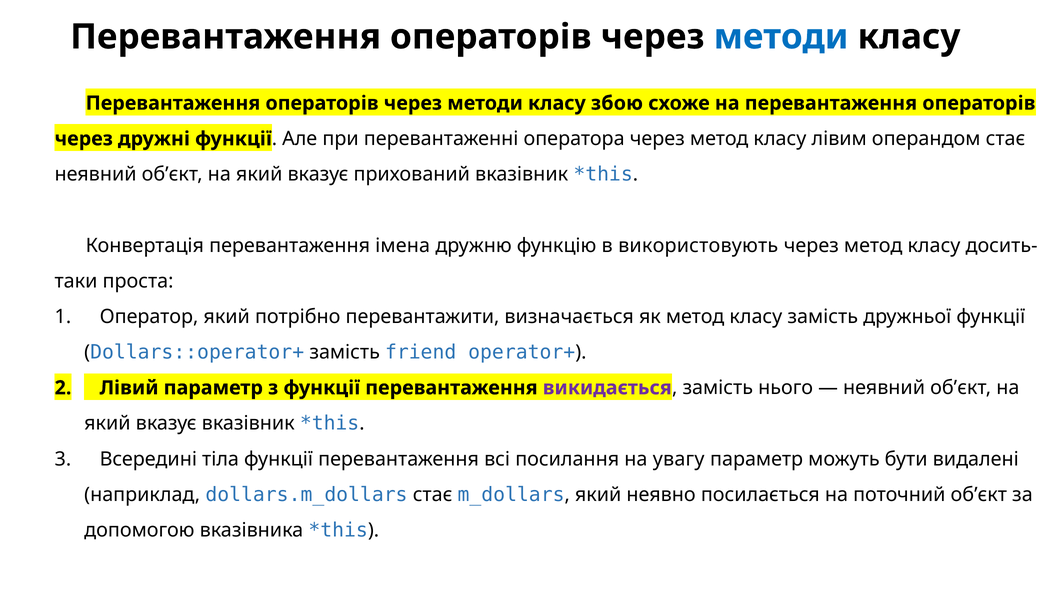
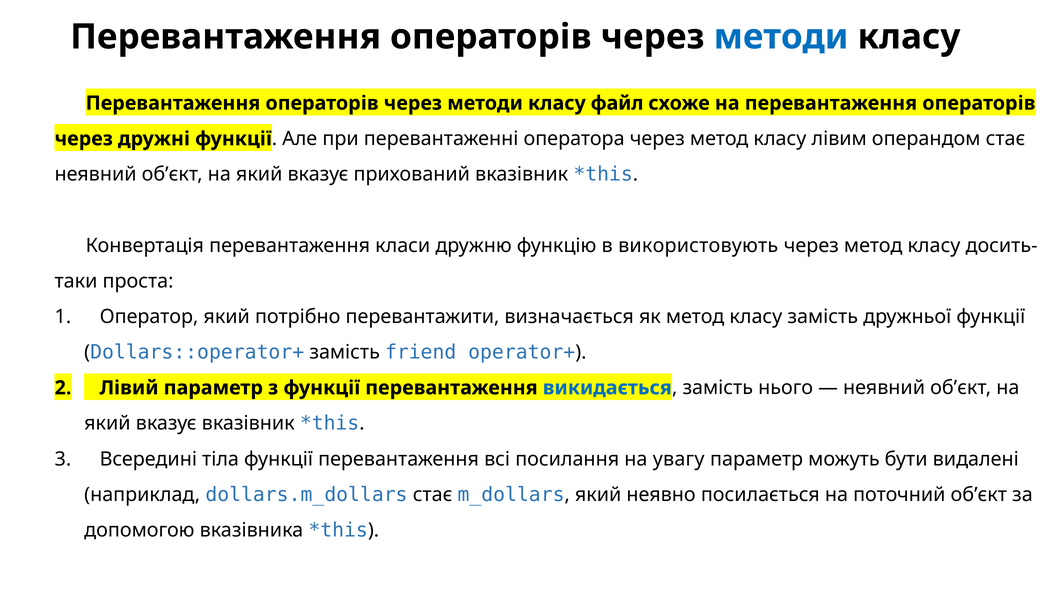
збою: збою -> файл (617, 103)
імена: імена -> класи (403, 245)
викидається colour: purple -> blue (607, 388)
